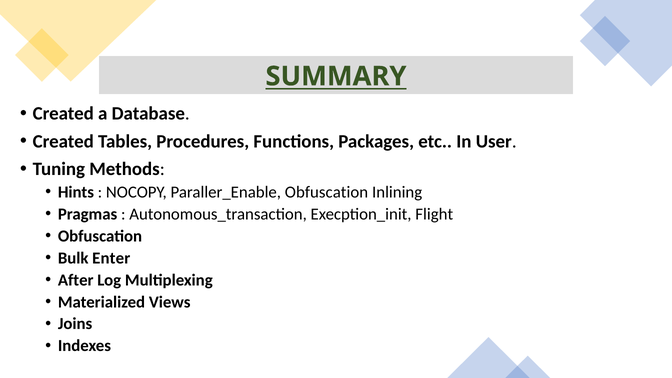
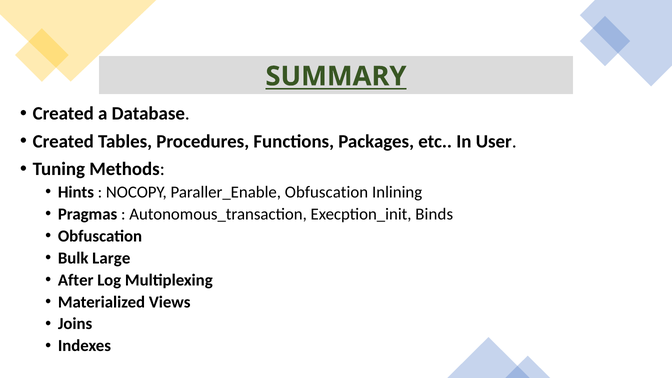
Flight: Flight -> Binds (434, 214)
Enter: Enter -> Large (111, 258)
